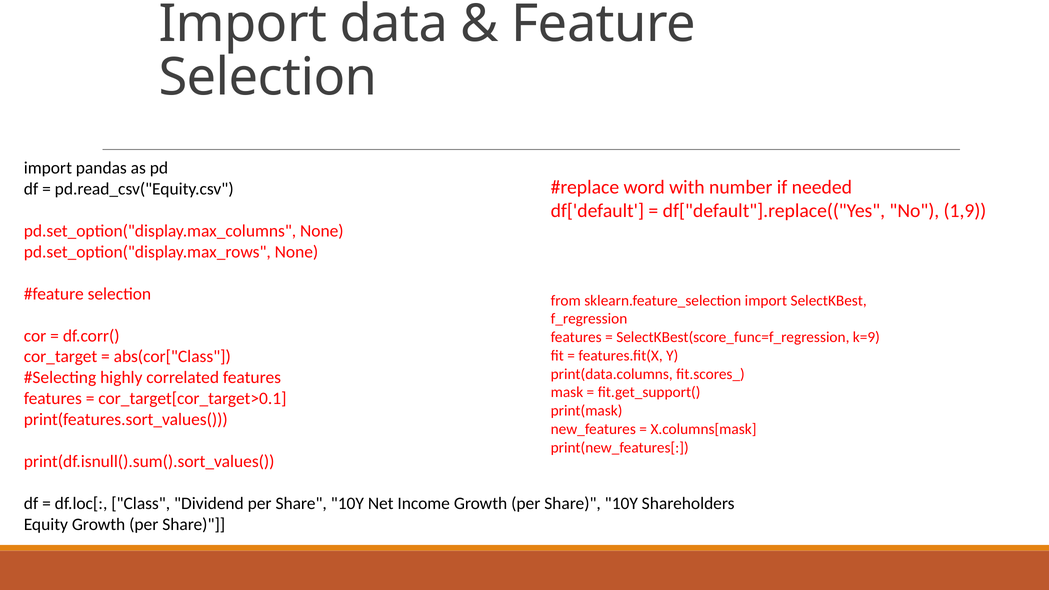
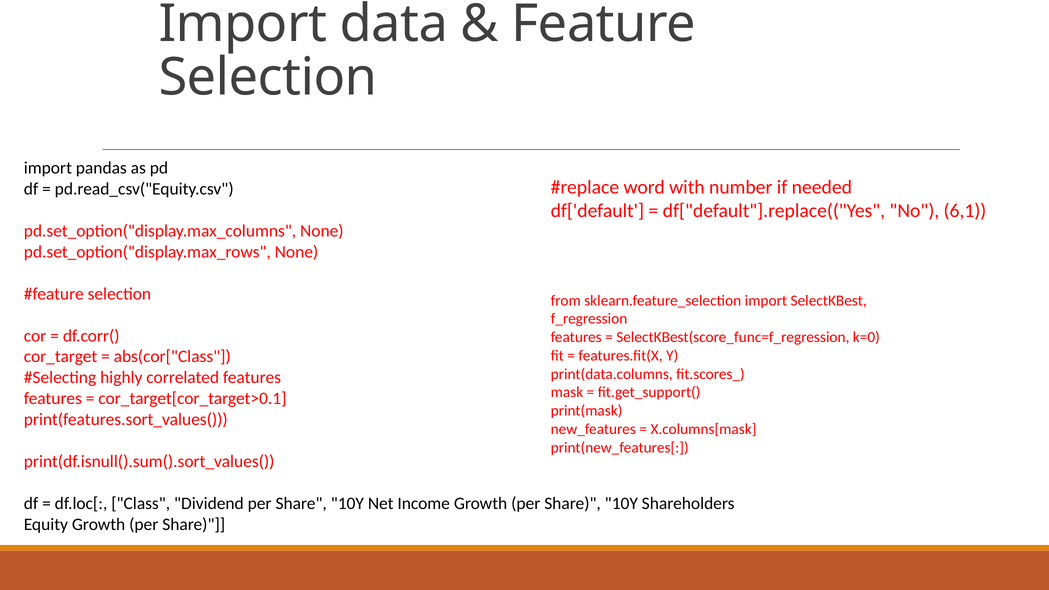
1,9: 1,9 -> 6,1 (965, 211)
k=9: k=9 -> k=0 (866, 337)
